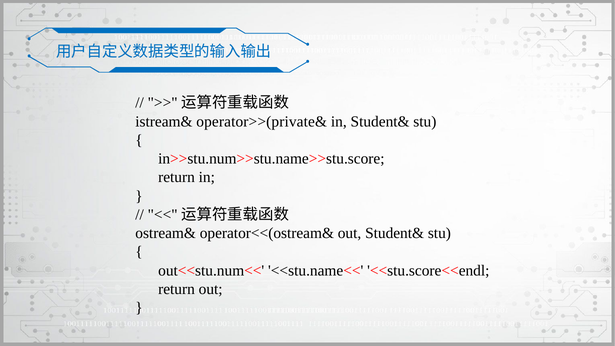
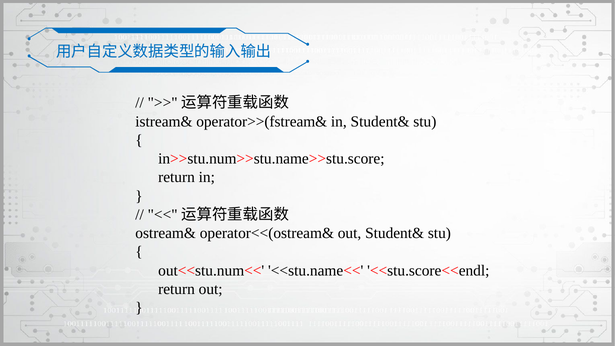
operator>>(private&: operator>>(private& -> operator>>(fstream& (262, 122)
